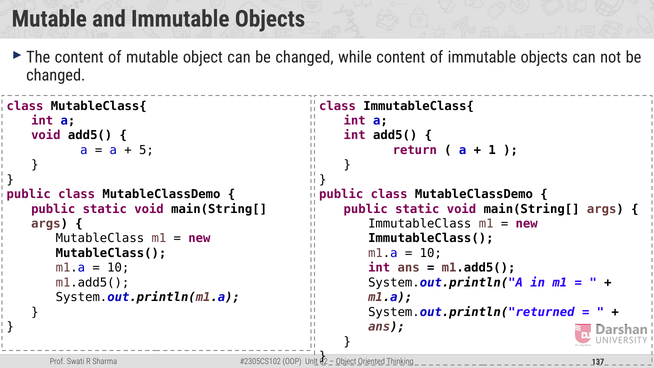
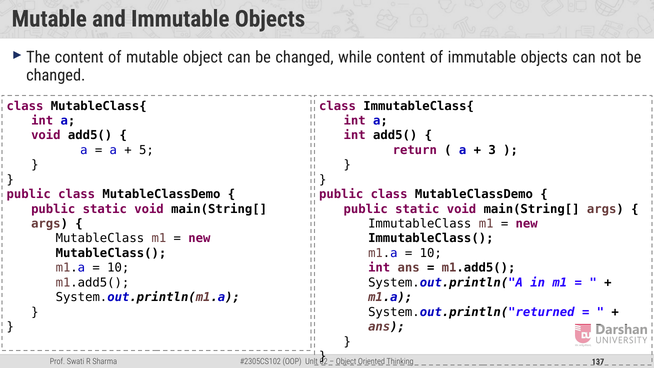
1: 1 -> 3 (492, 150)
